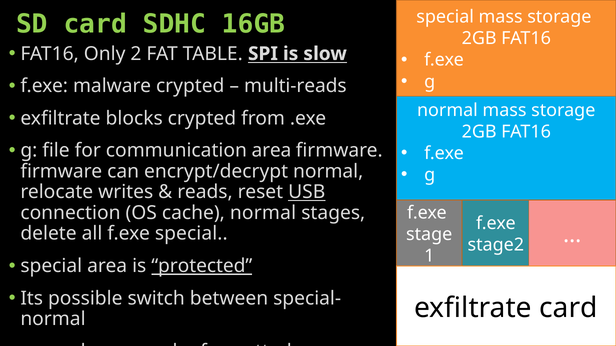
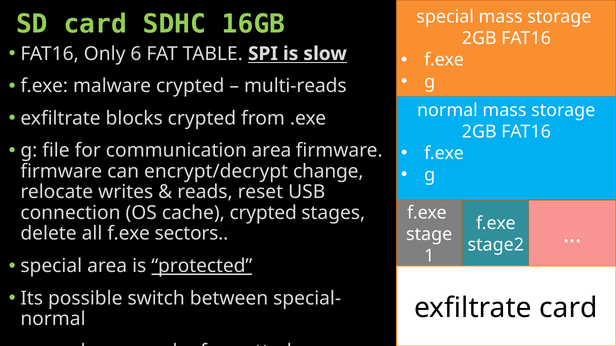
2: 2 -> 6 (136, 54)
encrypt/decrypt normal: normal -> change (328, 172)
USB underline: present -> none (307, 192)
cache normal: normal -> crypted (263, 213)
f.exe special: special -> sectors (191, 234)
